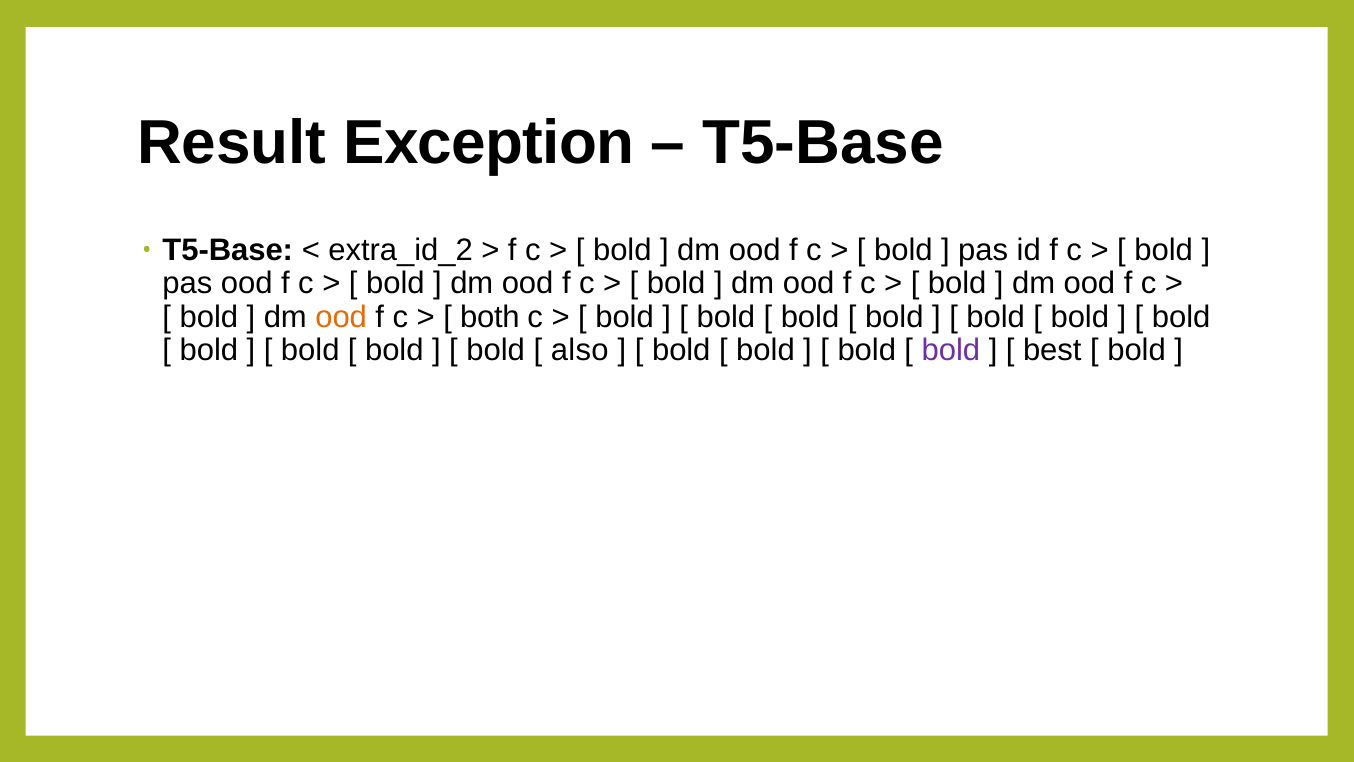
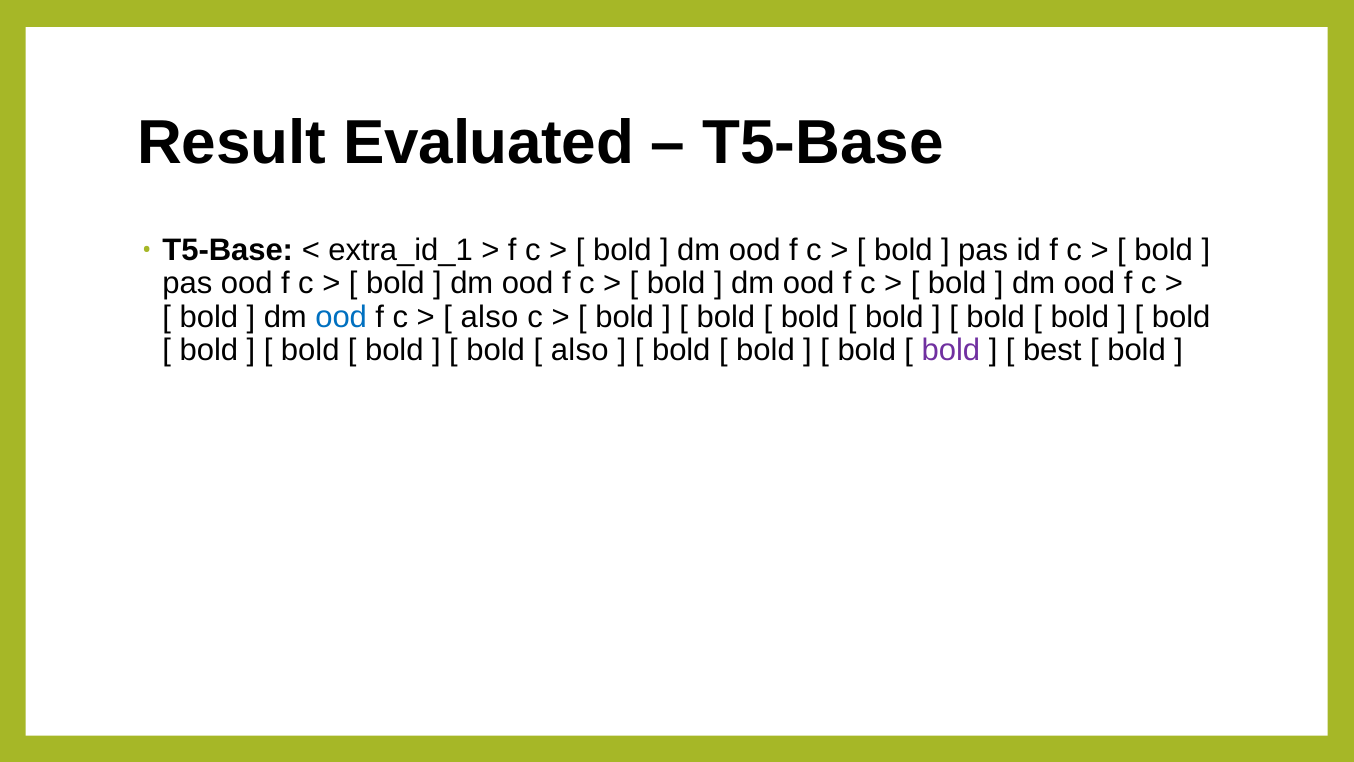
Exception: Exception -> Evaluated (489, 143)
extra_id_2: extra_id_2 -> extra_id_1 (401, 250)
ood colour: orange -> blue (341, 317)
both: both -> also (490, 317)
